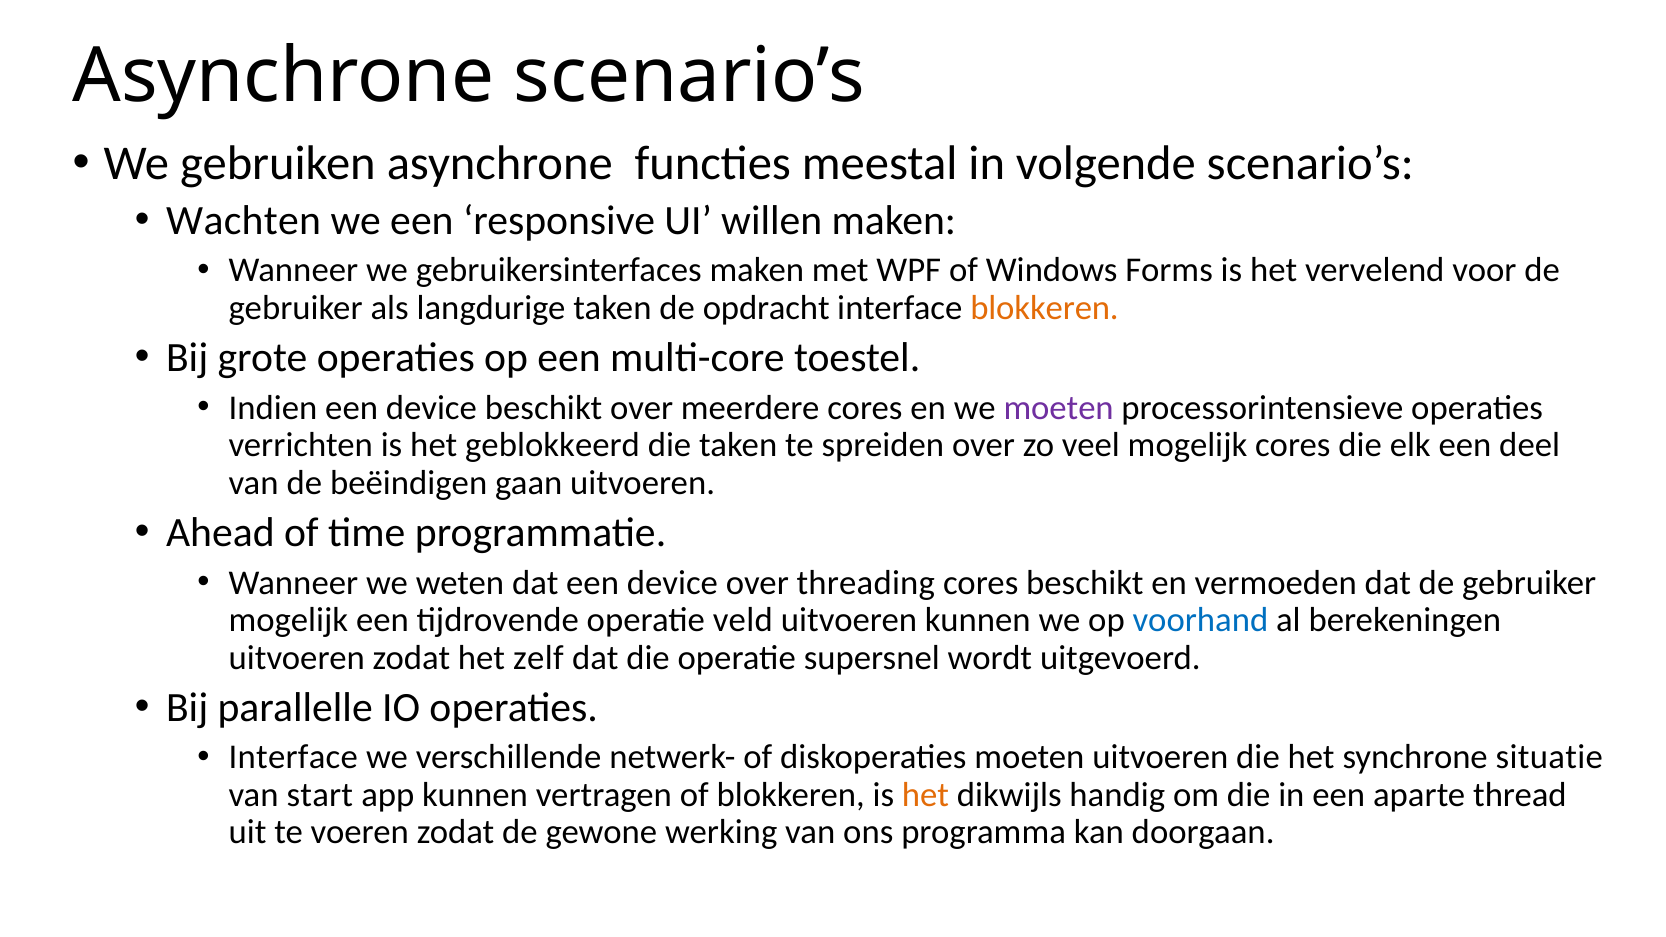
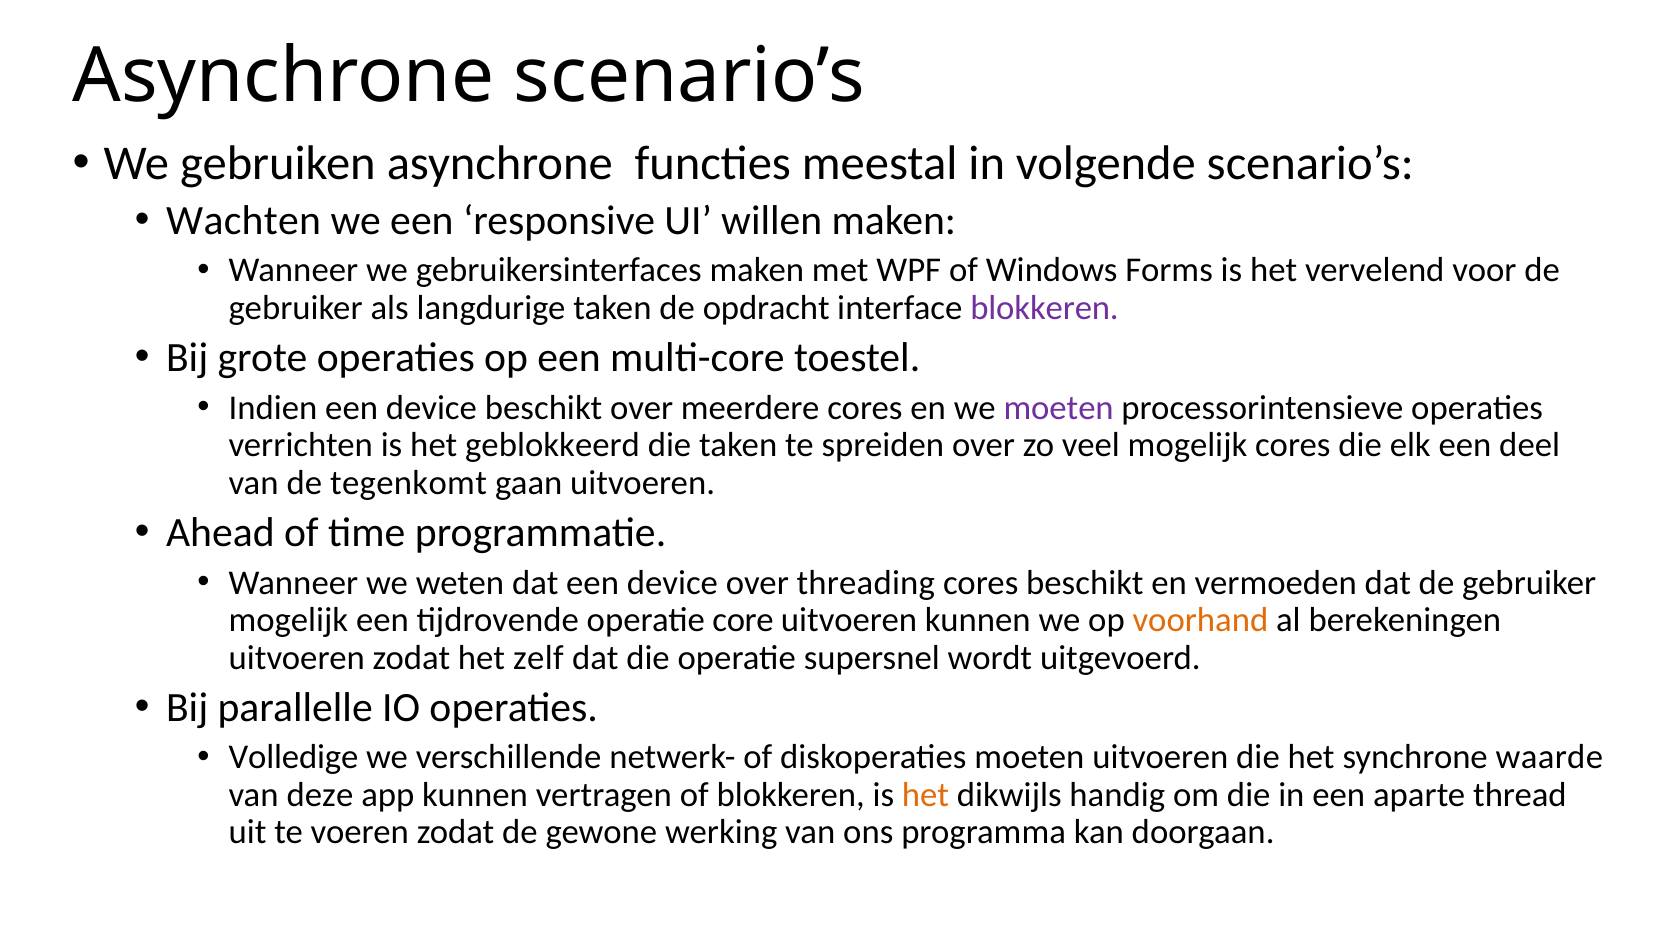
blokkeren colour: orange -> purple (1045, 308)
beëindigen: beëindigen -> tegenkomt (408, 483)
veld: veld -> core (743, 620)
voorhand colour: blue -> orange (1200, 620)
Interface: Interface -> Volledige (294, 758)
situatie: situatie -> waarde (1549, 758)
start: start -> deze (320, 795)
